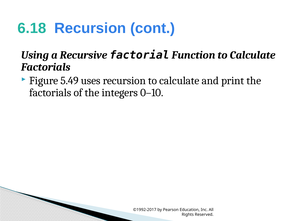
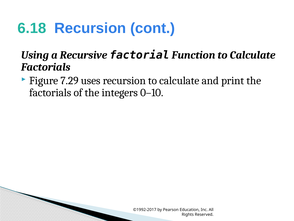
5.49: 5.49 -> 7.29 (70, 80)
